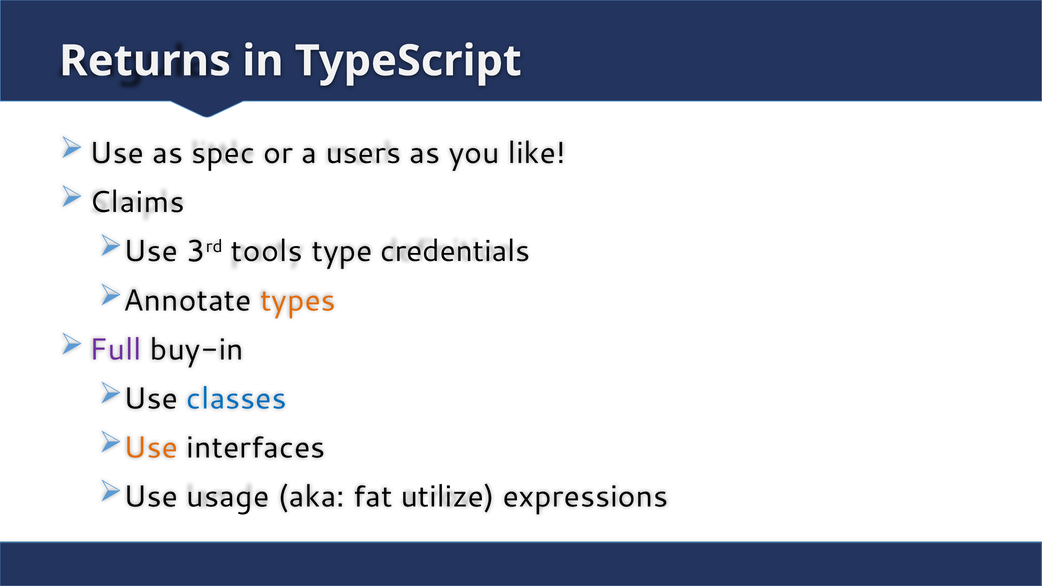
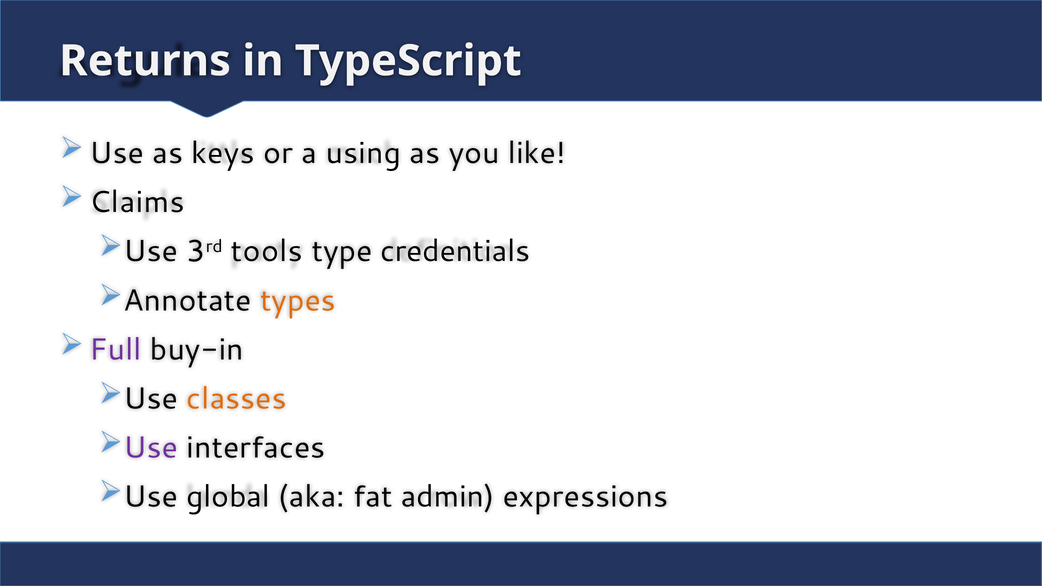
spec: spec -> keys (223, 153)
users: users -> using (363, 153)
classes colour: blue -> orange (237, 399)
Use colour: orange -> purple (151, 448)
usage: usage -> global (228, 497)
utilize: utilize -> admin (448, 497)
